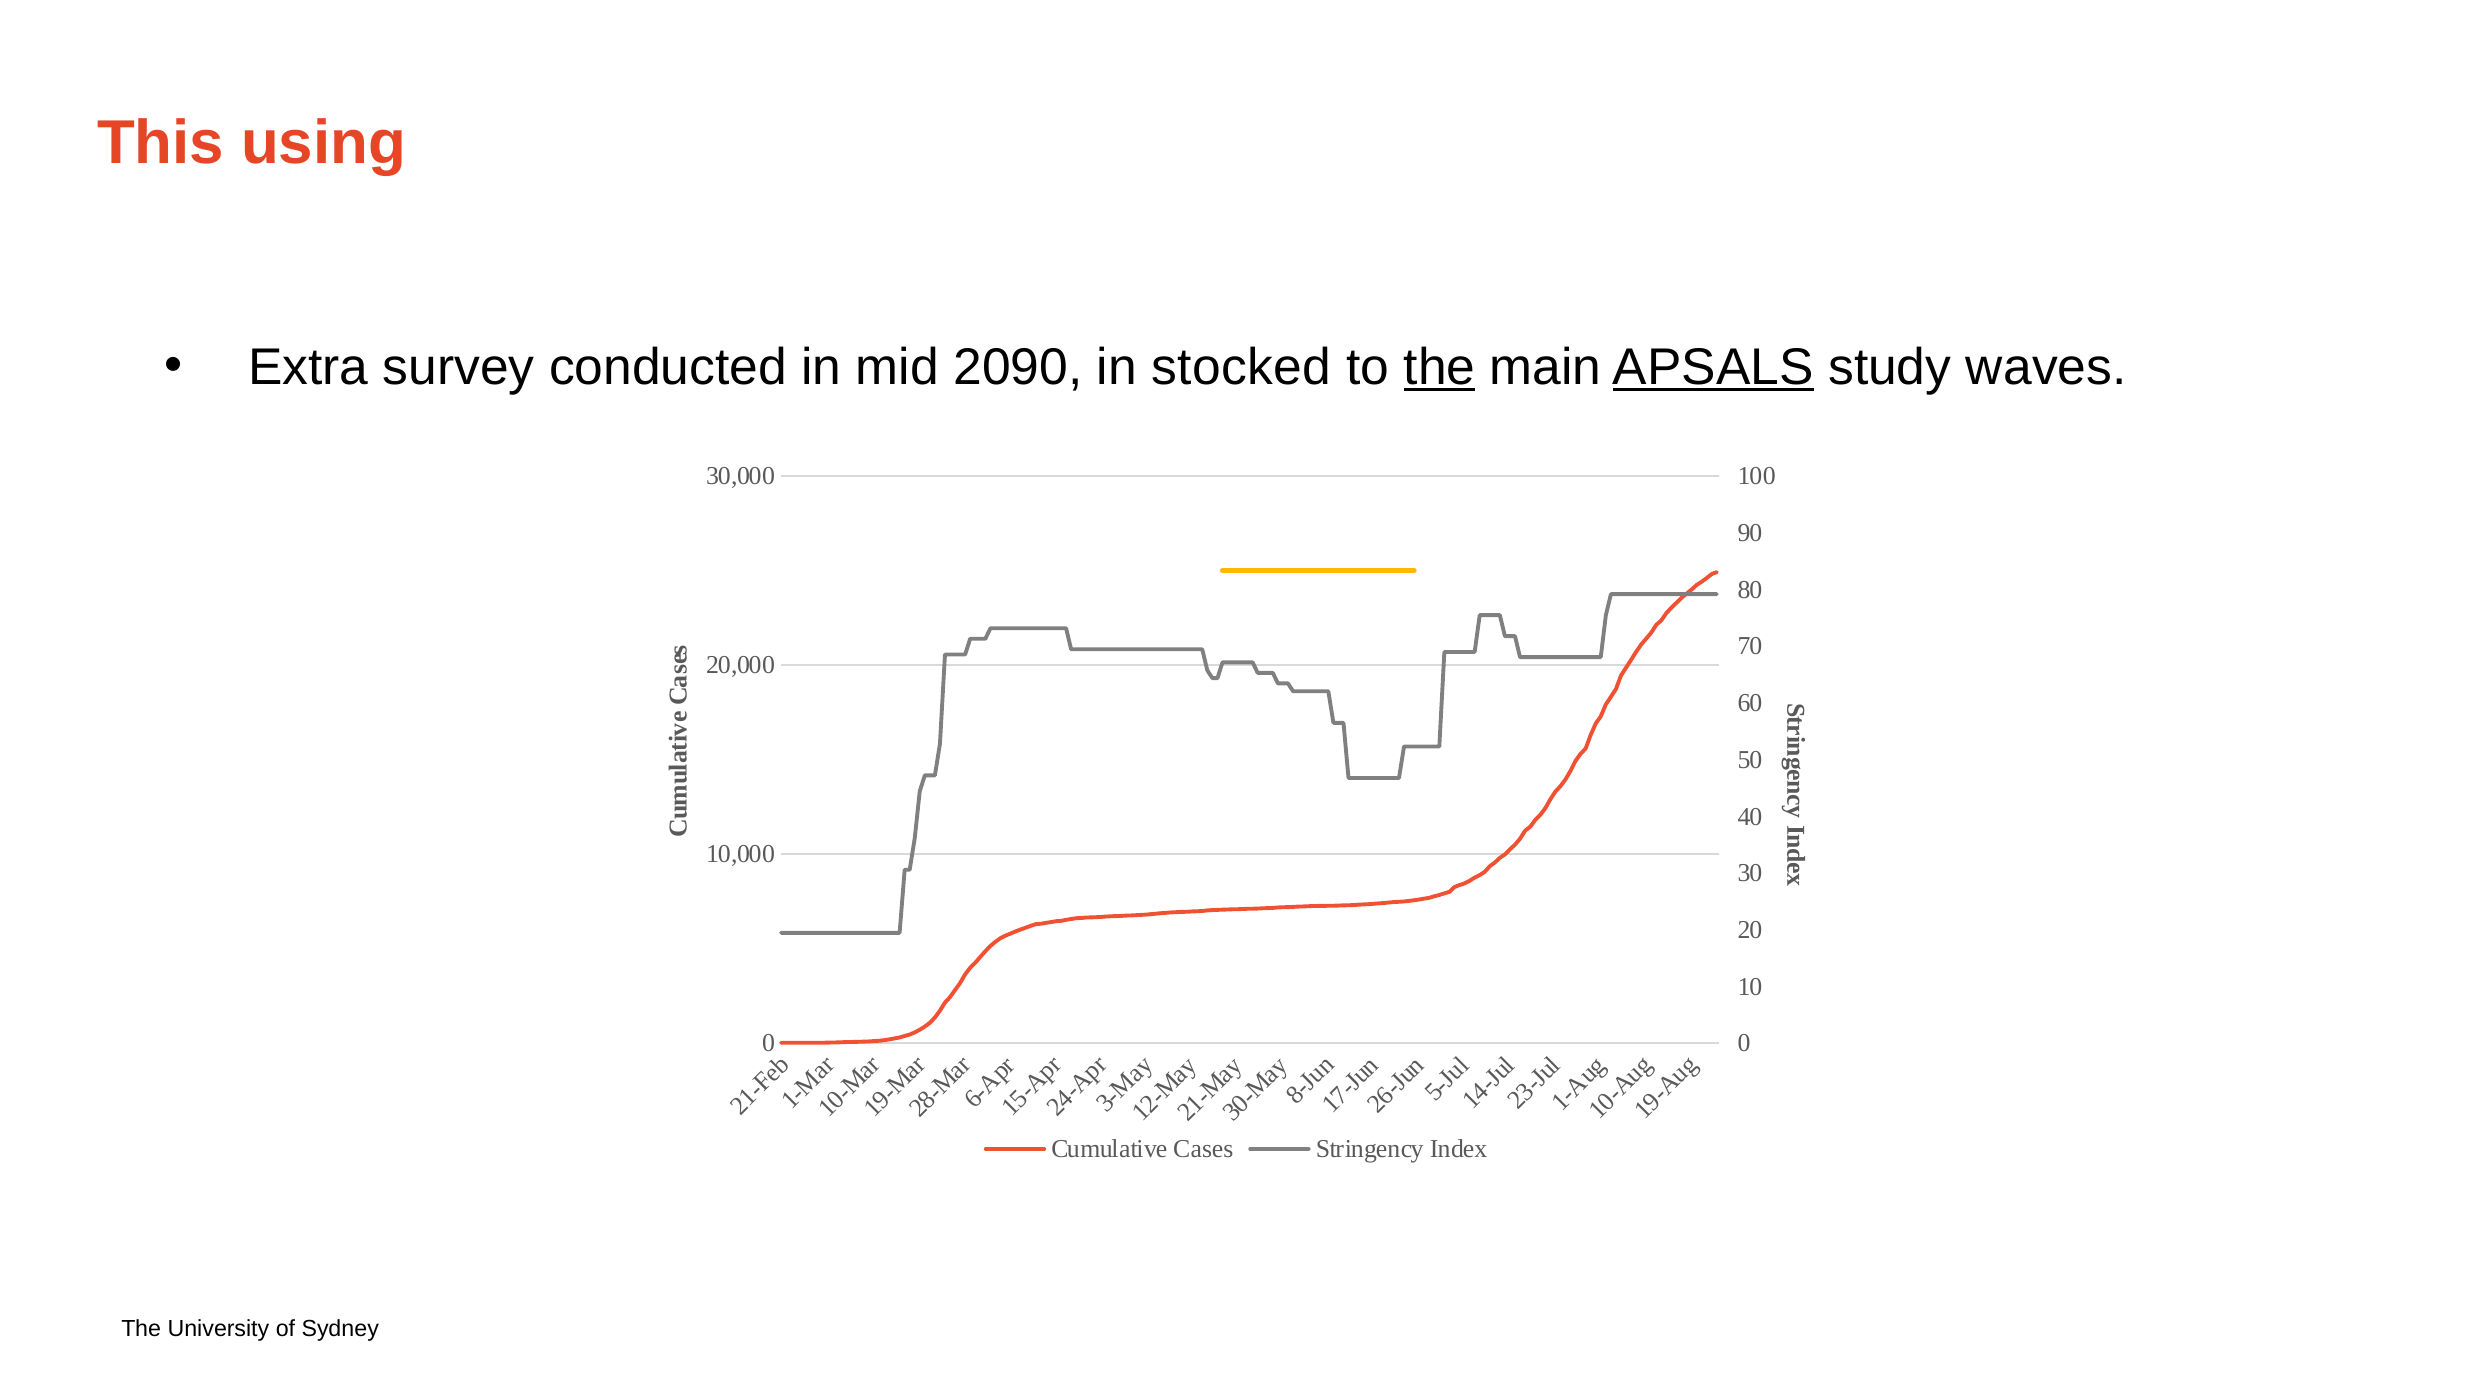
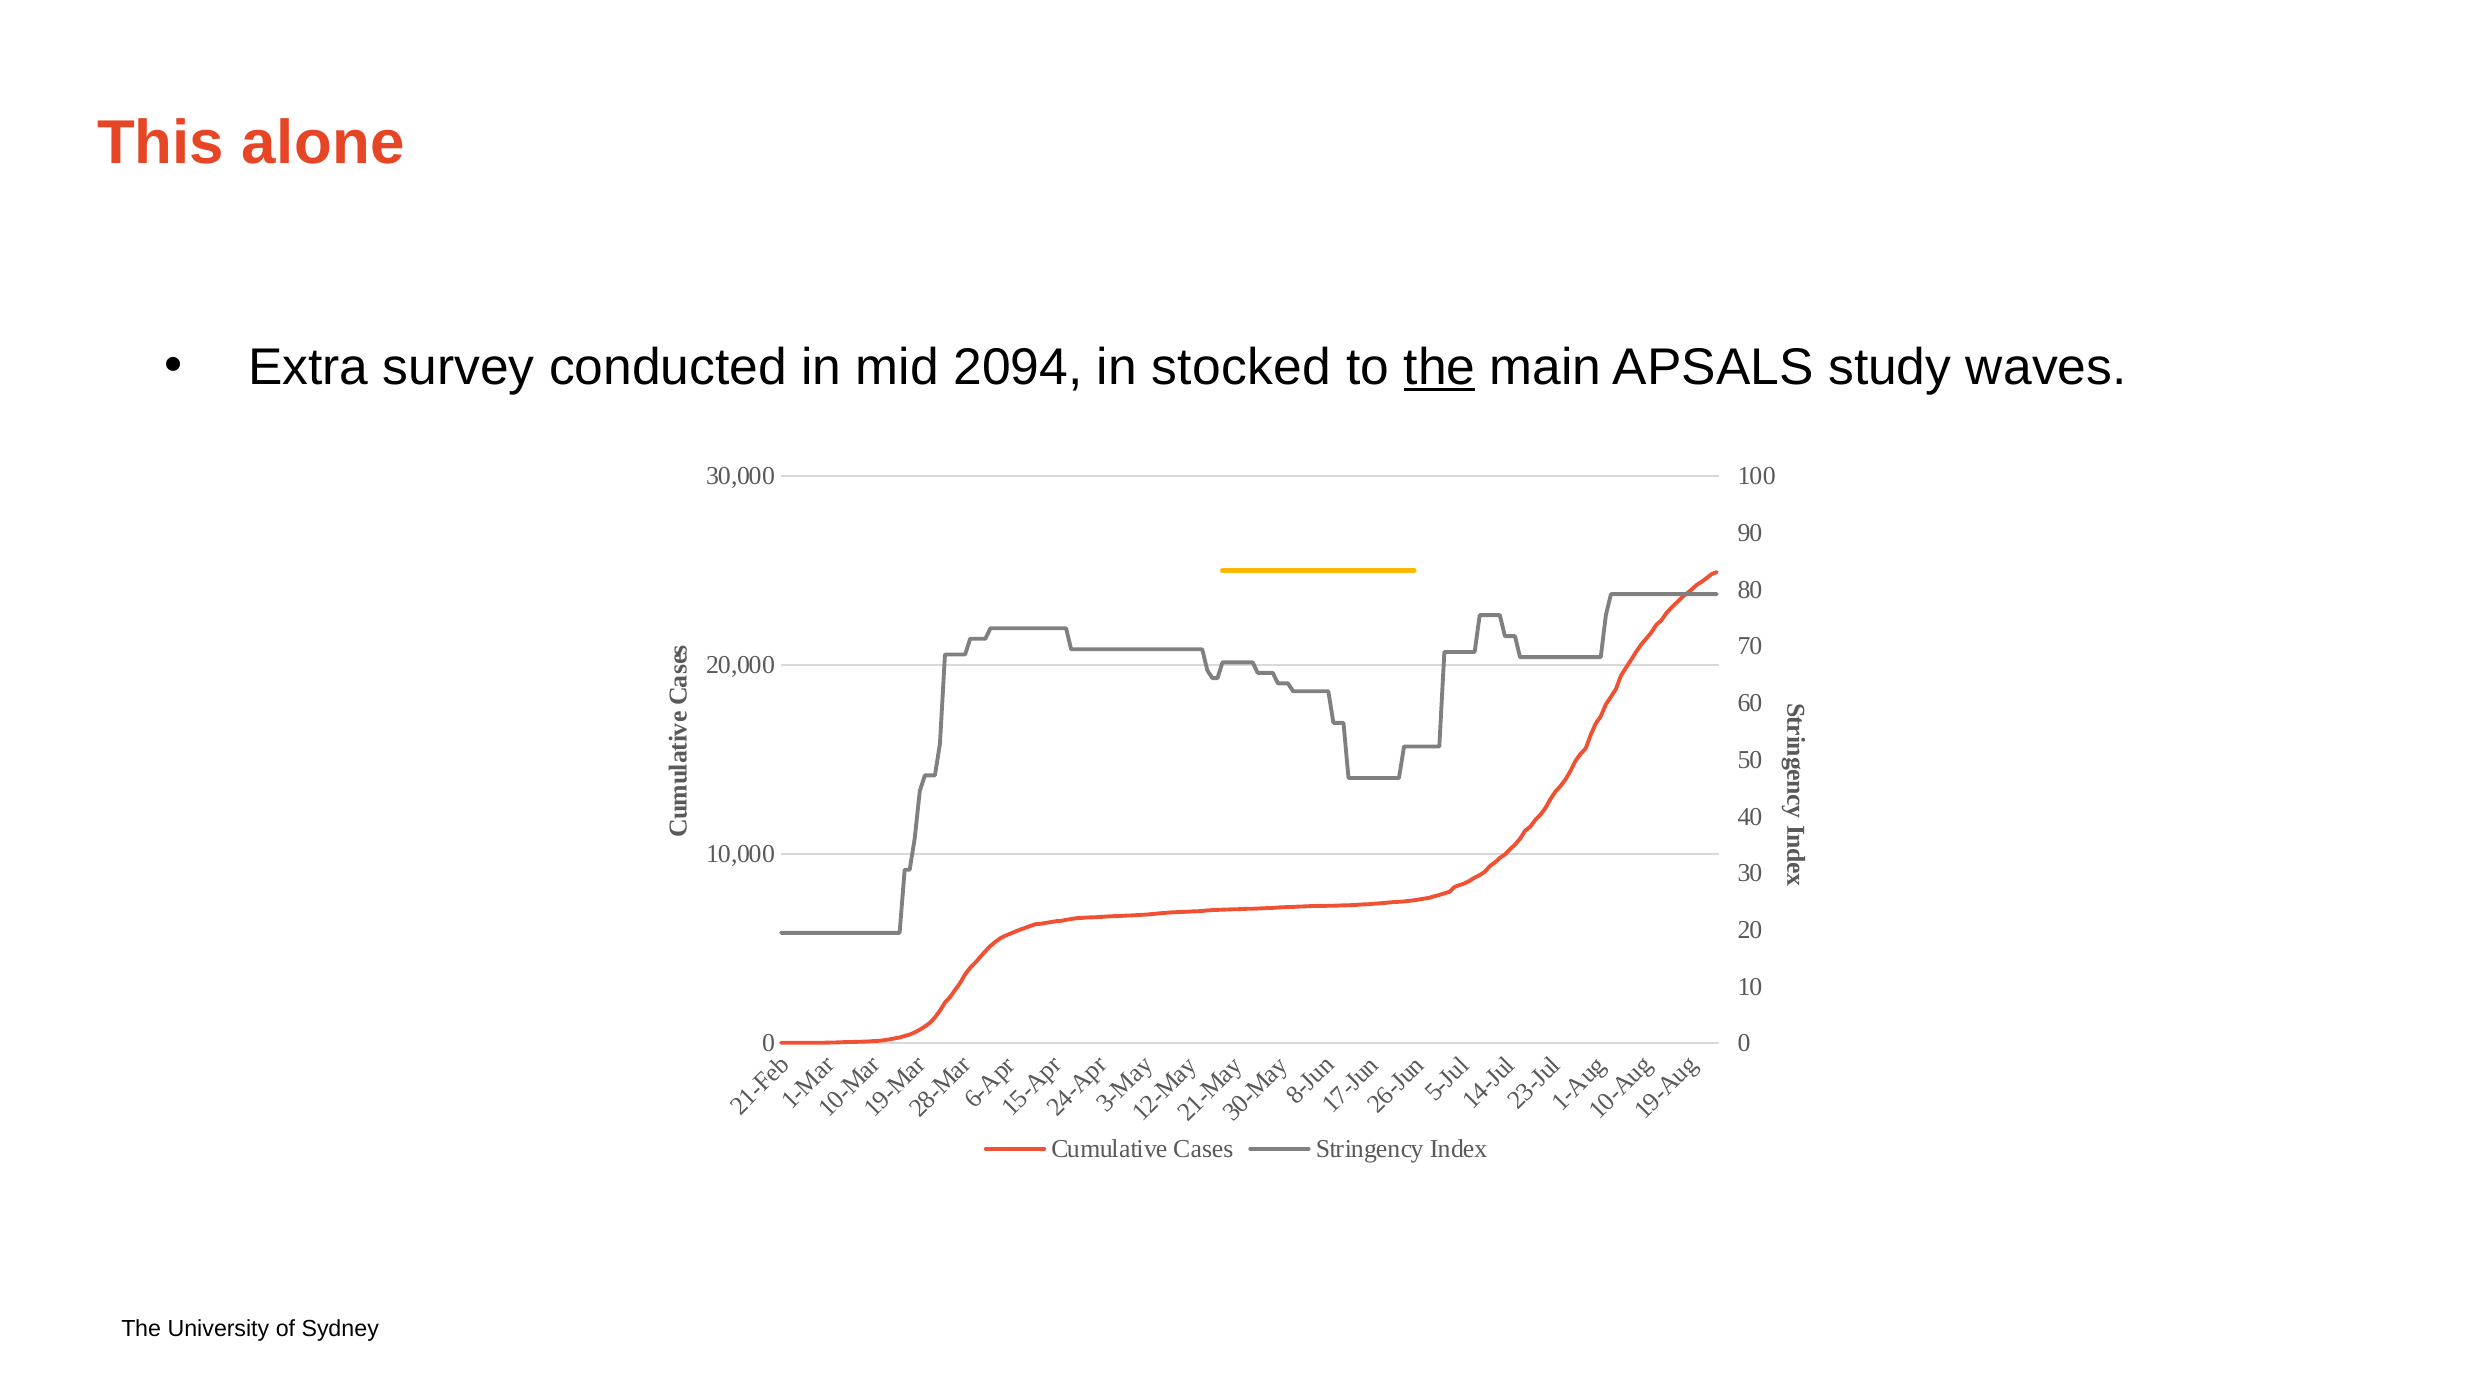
using: using -> alone (323, 143)
2090: 2090 -> 2094 (1018, 367)
APSALS underline: present -> none (1713, 367)
